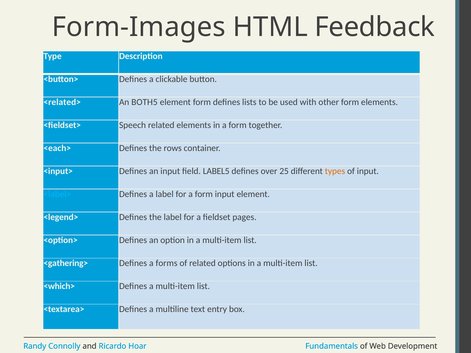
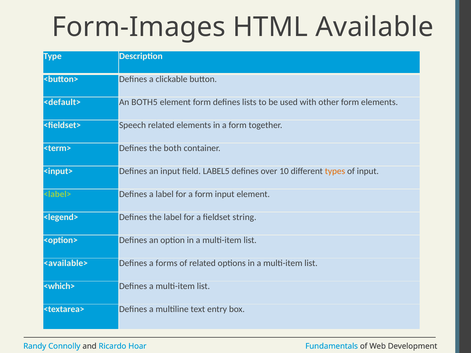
Feedback: Feedback -> Available (374, 27)
<related>: <related> -> <default> (62, 102)
<each>: <each> -> <term> (57, 148)
rows: rows -> both (173, 148)
25: 25 -> 10 (284, 171)
<label> colour: light blue -> light green (57, 194)
pages: pages -> string (245, 217)
<gathering>: <gathering> -> <available> (66, 263)
